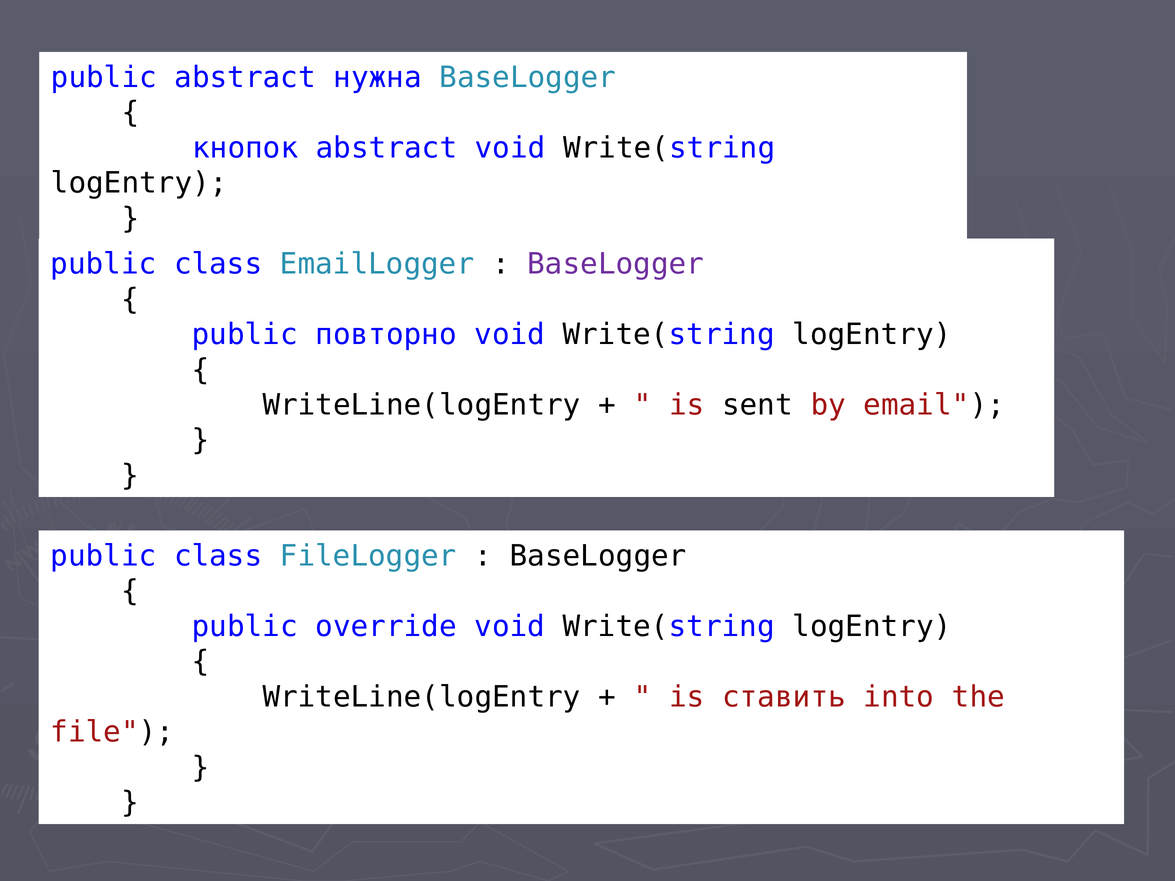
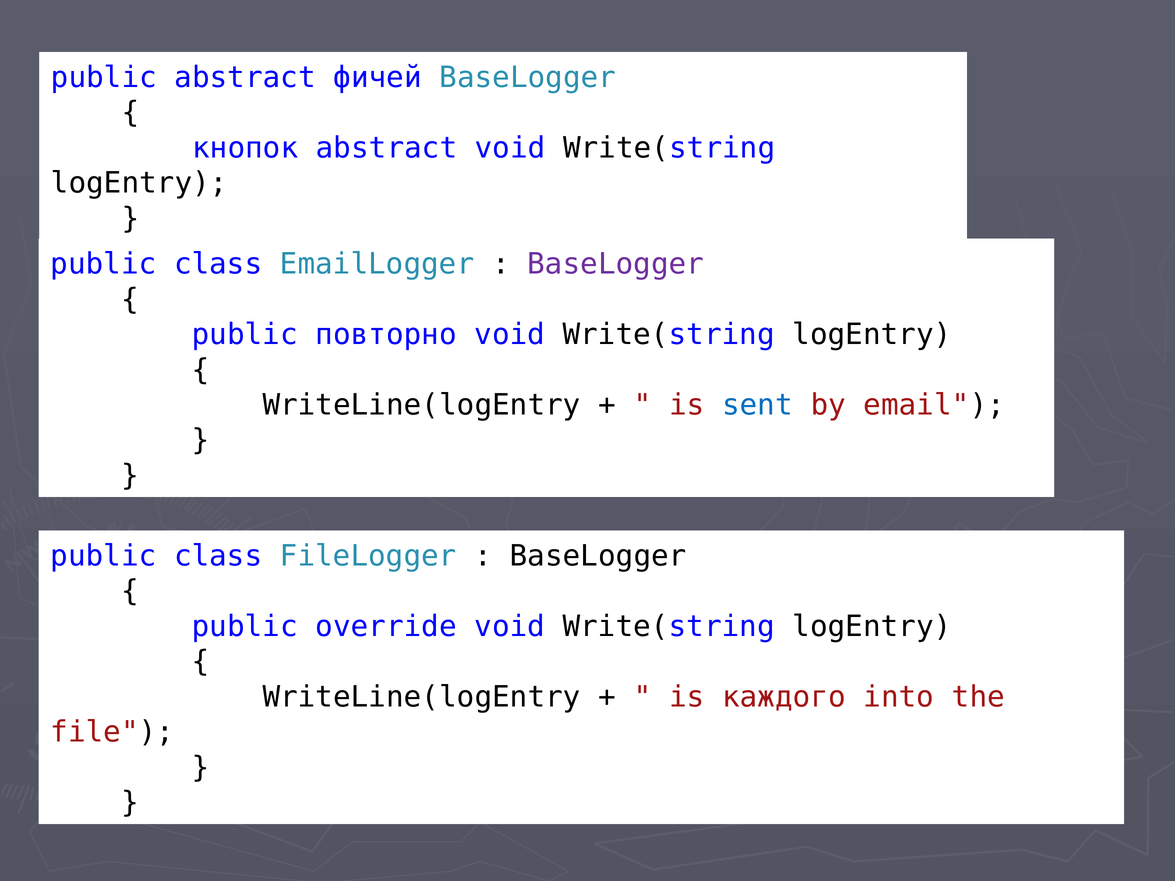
нужна: нужна -> фичей (378, 78)
sent colour: black -> blue (757, 405)
ставить: ставить -> каждого (784, 697)
